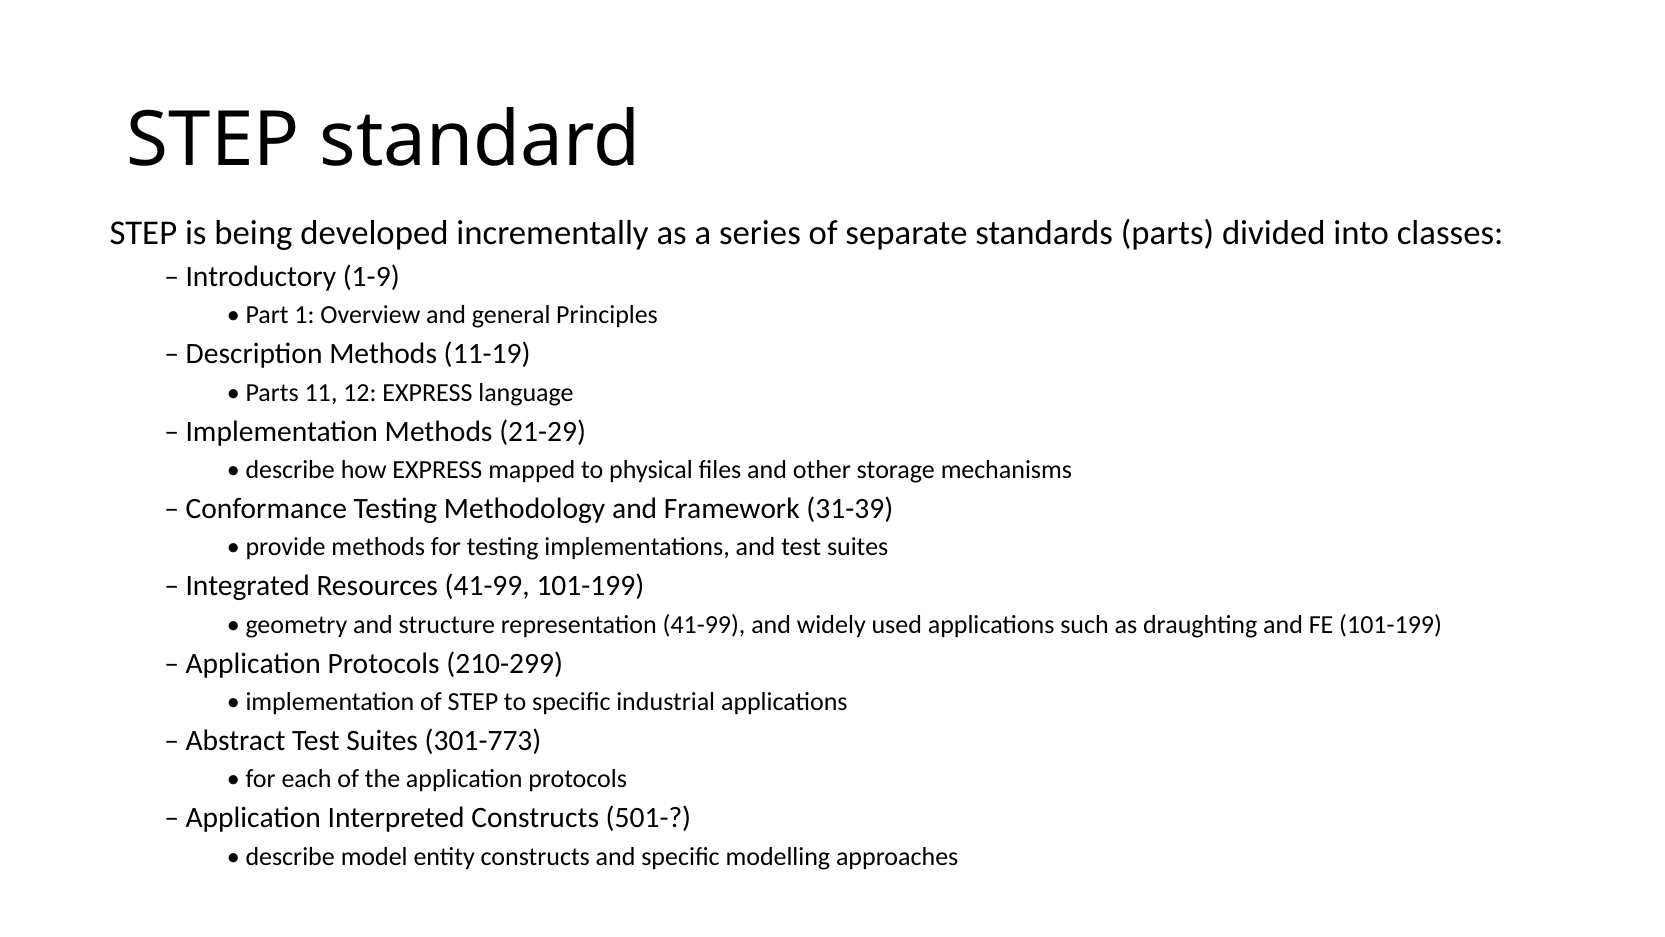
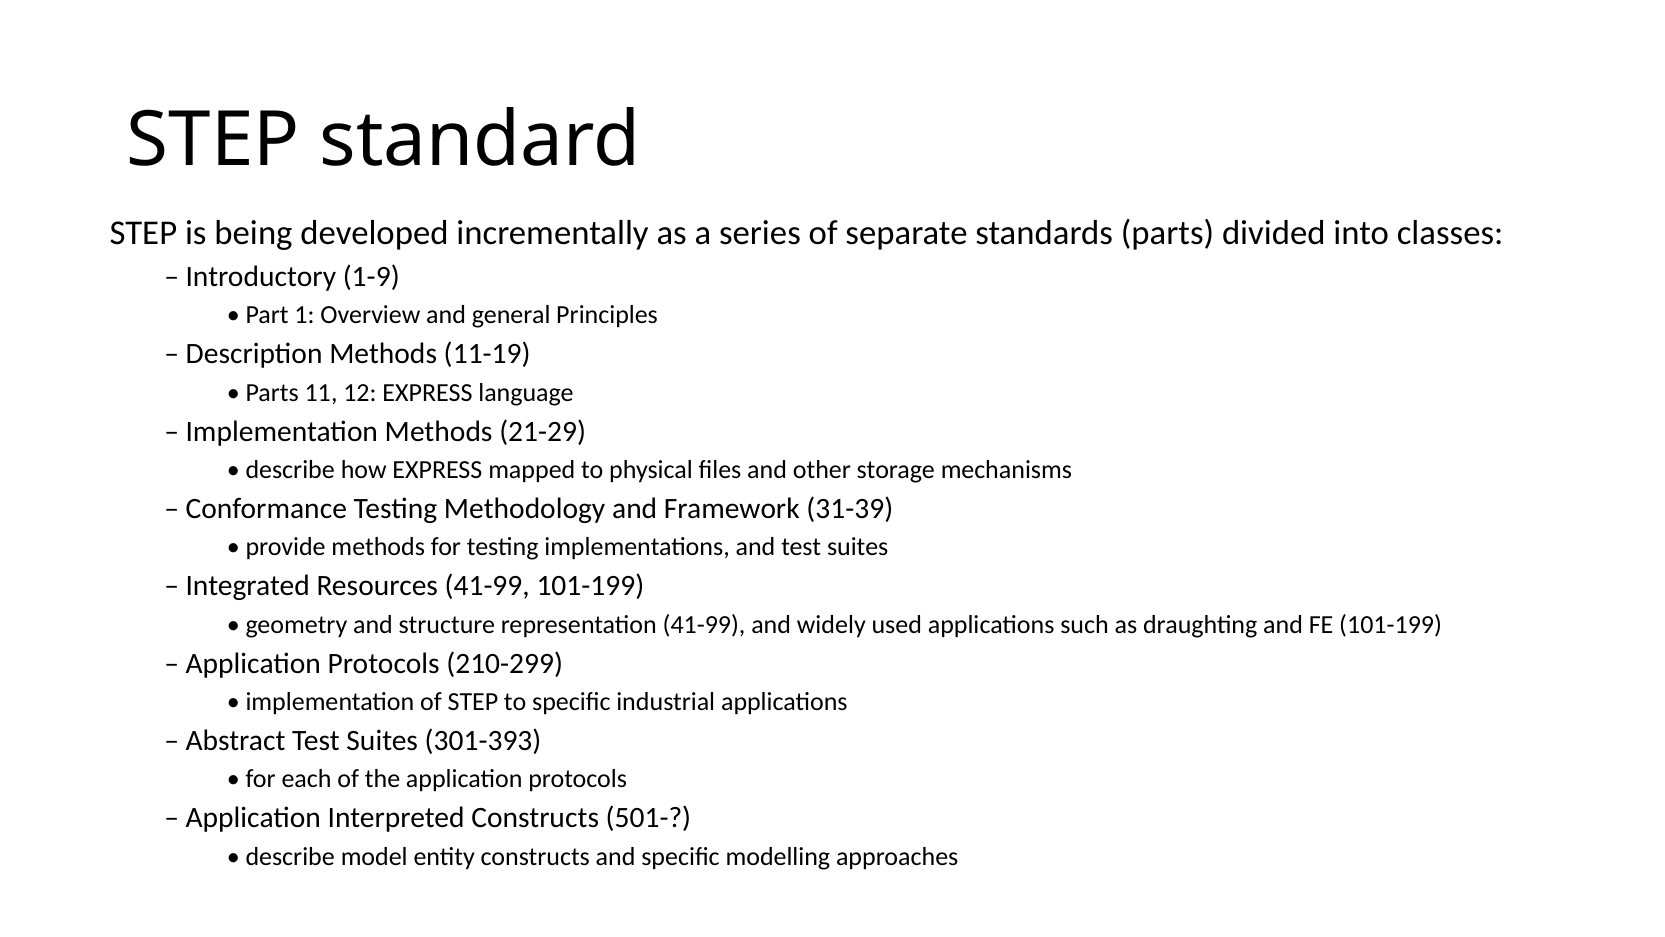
301-773: 301-773 -> 301-393 (483, 740)
